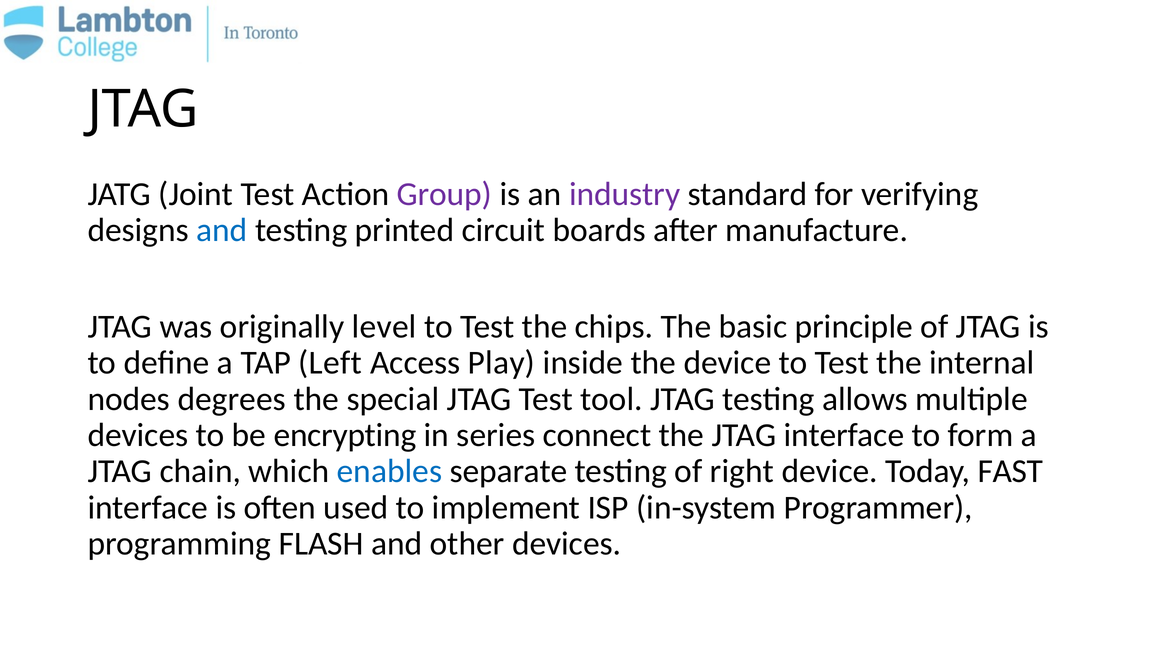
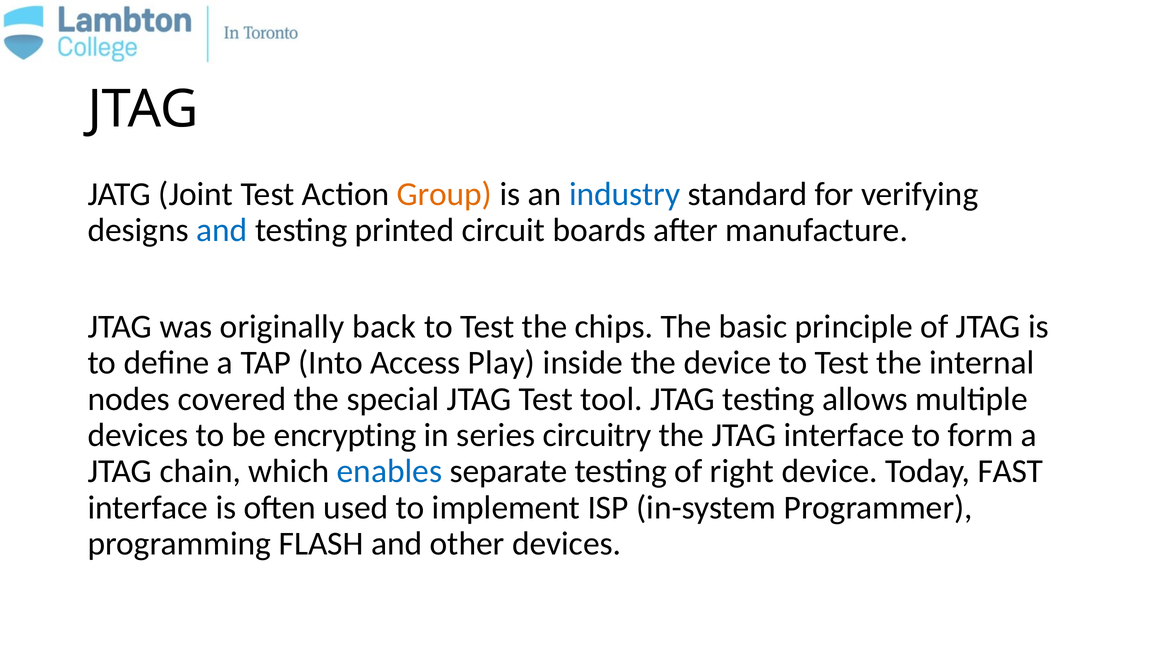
Group colour: purple -> orange (444, 194)
industry colour: purple -> blue (625, 194)
level: level -> back (384, 327)
Left: Left -> Into (331, 363)
degrees: degrees -> covered (232, 399)
connect: connect -> circuitry (597, 435)
